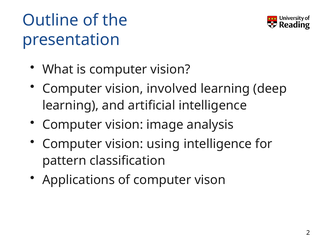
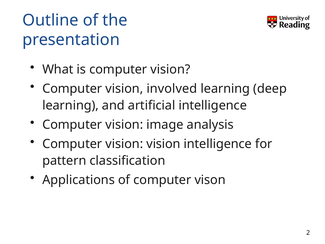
vision using: using -> vision (163, 144)
